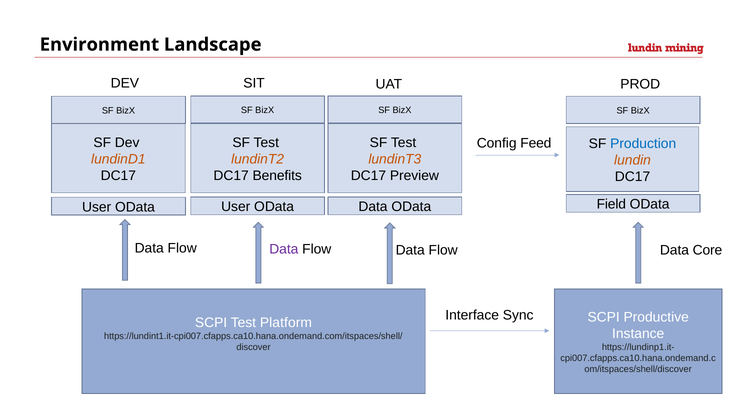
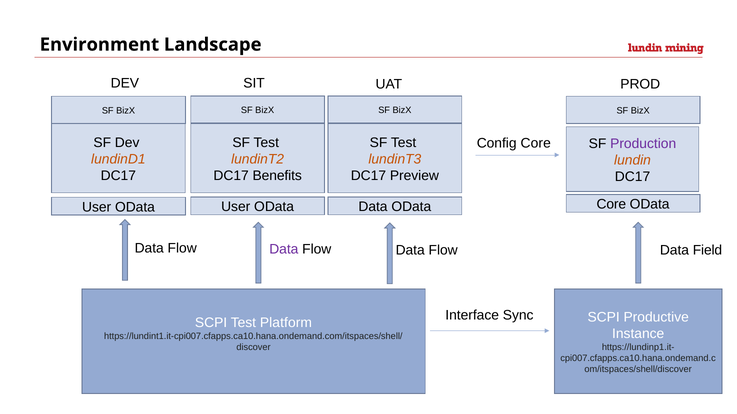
Config Feed: Feed -> Core (536, 143)
Production colour: blue -> purple (643, 144)
OData Field: Field -> Core (611, 205)
Core: Core -> Field (707, 250)
